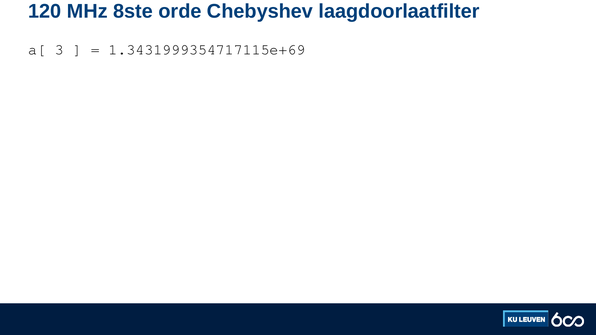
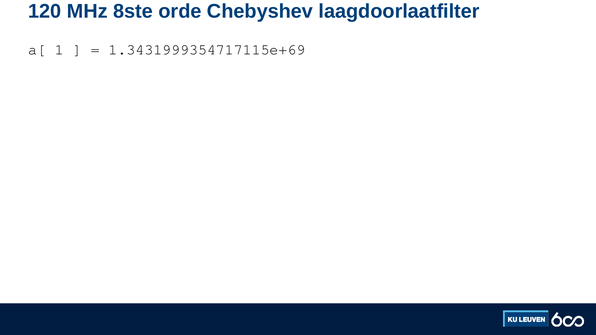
3: 3 -> 1 (59, 49)
